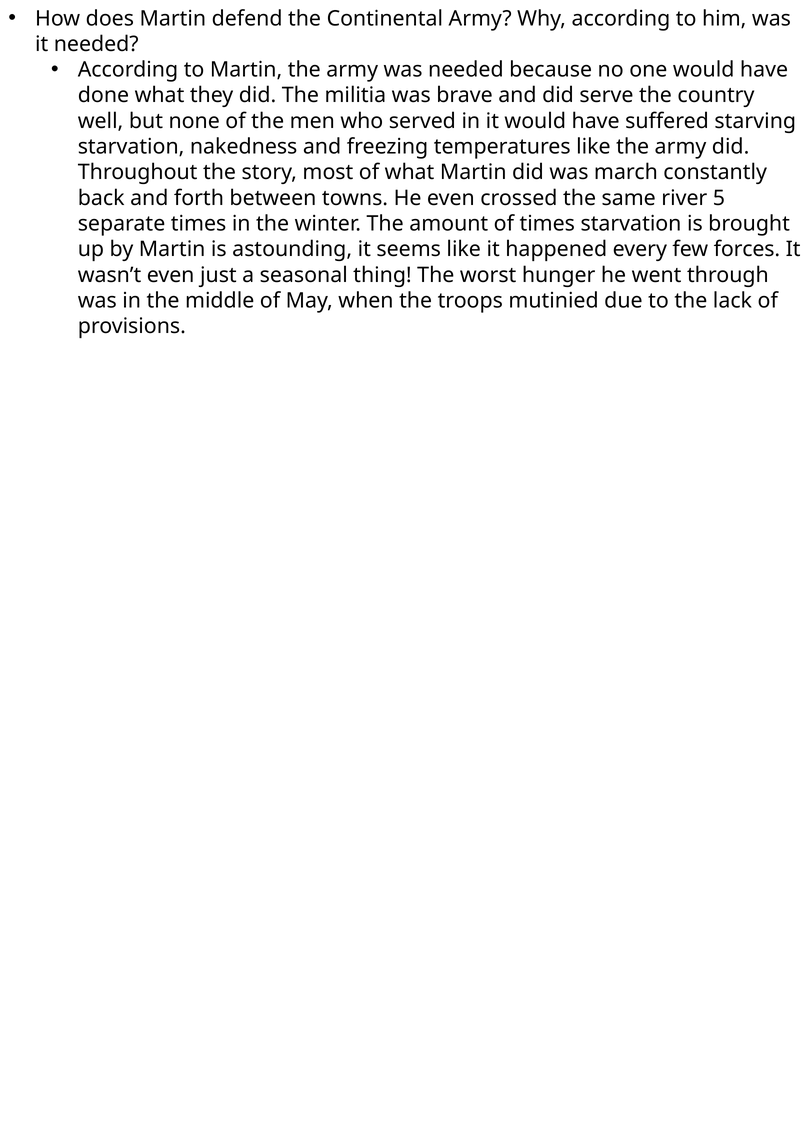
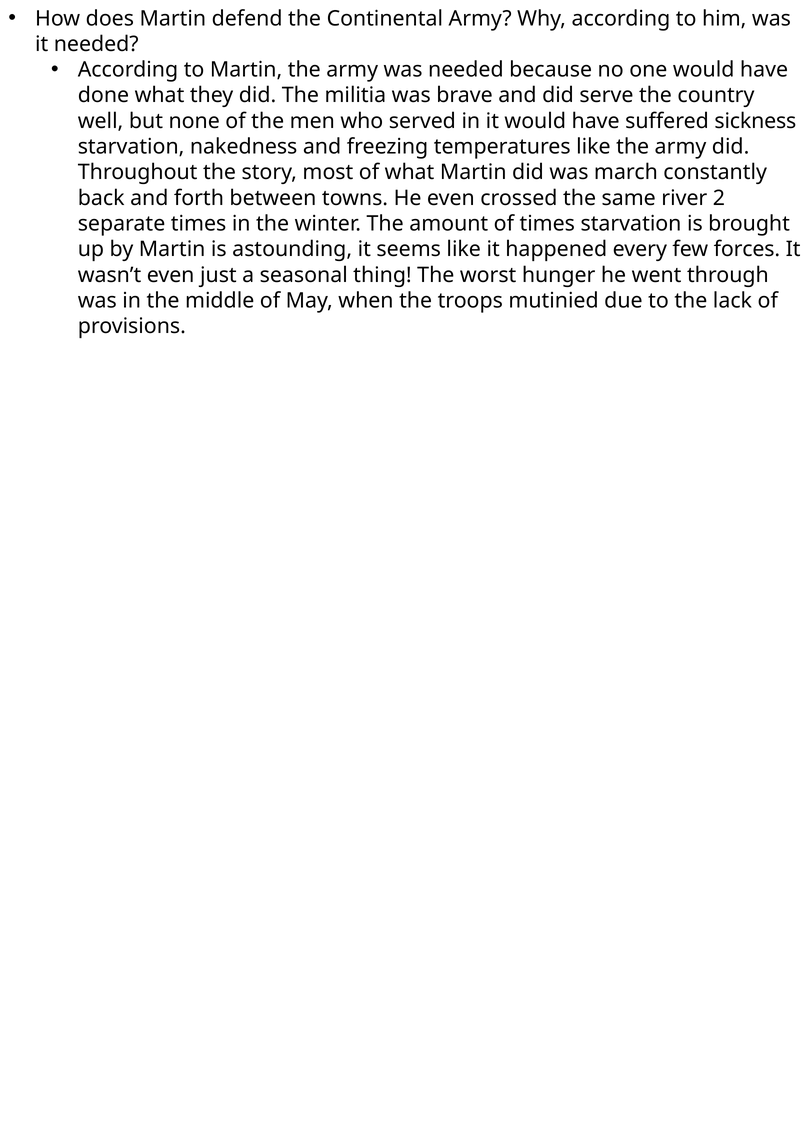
starving: starving -> sickness (755, 121)
5: 5 -> 2 (719, 198)
